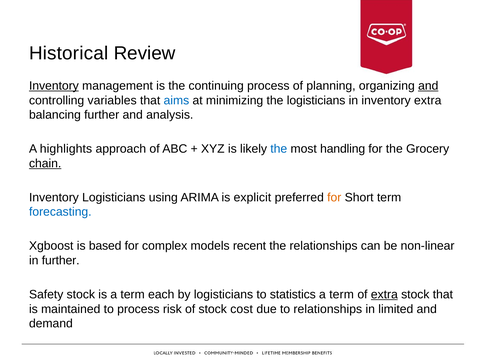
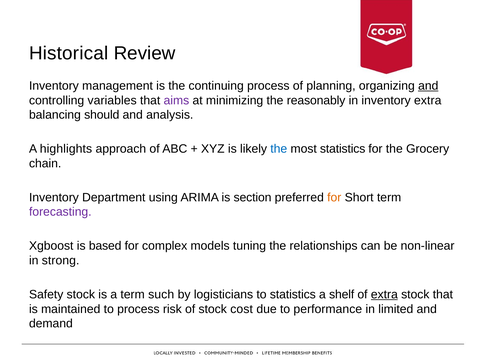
Inventory underline: present -> none (54, 86)
aims colour: blue -> purple (176, 100)
the logisticians: logisticians -> reasonably (316, 100)
balancing further: further -> should (102, 115)
most handling: handling -> statistics (343, 149)
chain underline: present -> none (45, 163)
Inventory Logisticians: Logisticians -> Department (114, 197)
explicit: explicit -> section (253, 197)
forecasting colour: blue -> purple (60, 212)
recent: recent -> tuning (249, 246)
in further: further -> strong (61, 260)
each: each -> such (161, 294)
term: term -> shelf (342, 294)
to relationships: relationships -> performance (328, 309)
